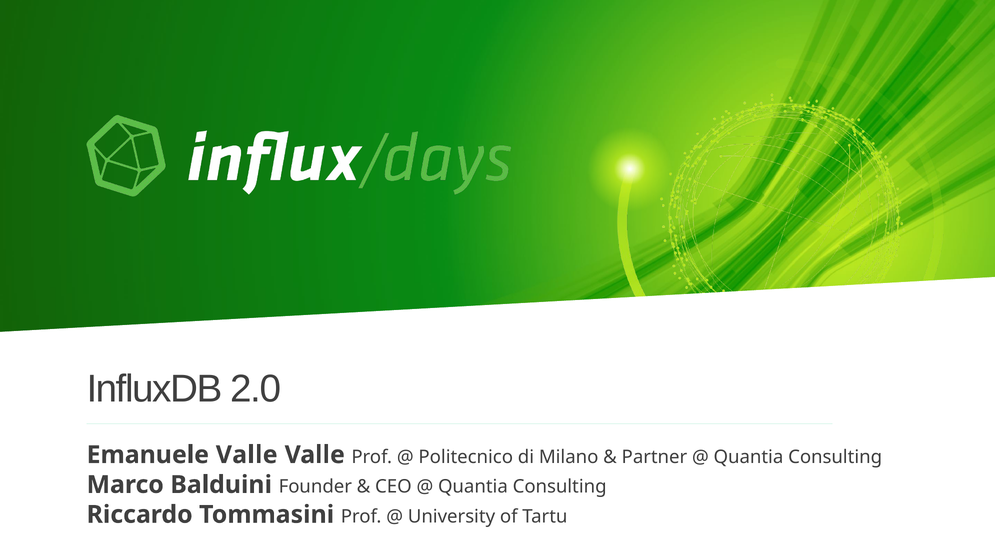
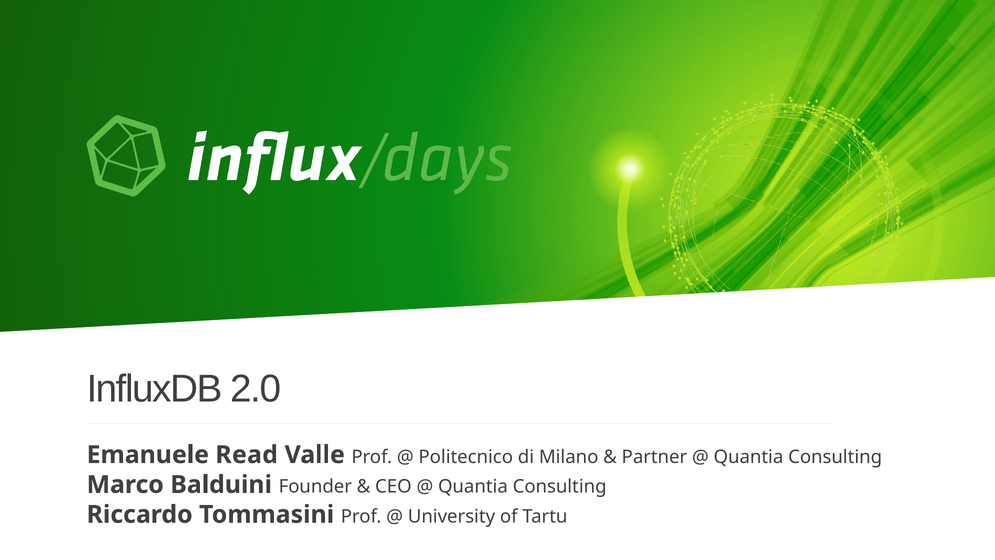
Emanuele Valle: Valle -> Read (247, 455)
